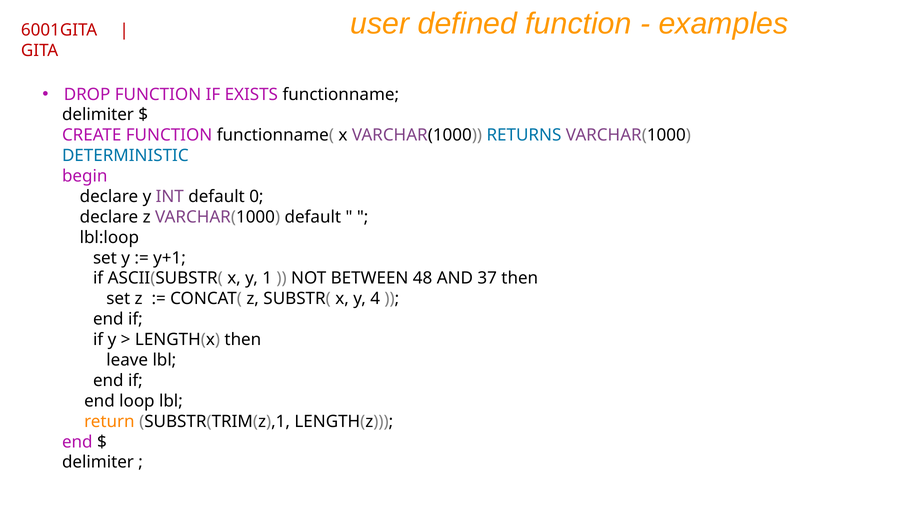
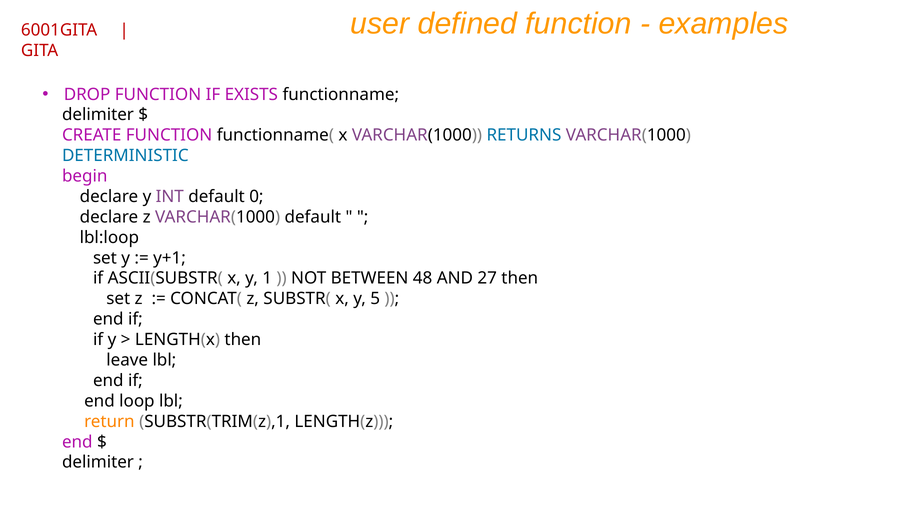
37: 37 -> 27 (487, 279)
4: 4 -> 5 (375, 299)
